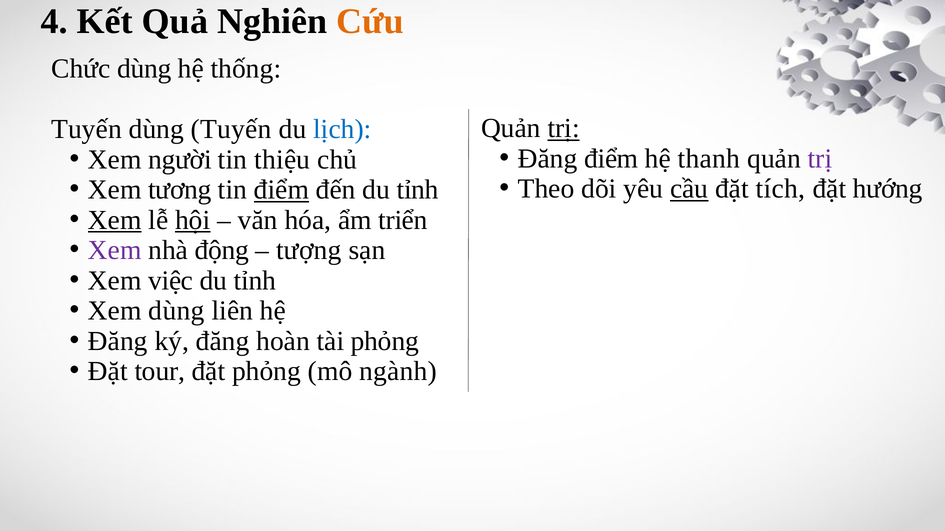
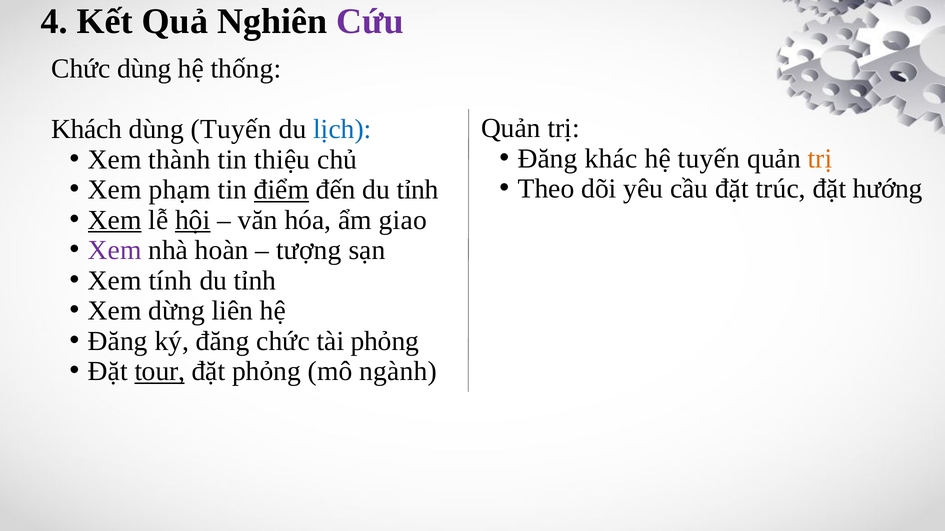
Cứu colour: orange -> purple (370, 21)
trị underline: present -> none (564, 128)
Tuyến: Tuyến -> Khách (87, 129)
Đăng điểm: điểm -> khác (611, 159)
hệ thanh: thanh -> tuyến (709, 159)
trị colour: purple -> orange (820, 159)
người: người -> thành (180, 160)
cầu underline: present -> none (689, 189)
tích: tích -> trúc (781, 189)
tương: tương -> phạm (180, 190)
triển: triển -> giao (403, 220)
động: động -> hoàn (222, 251)
việc: việc -> tính (170, 281)
Xem dùng: dùng -> dừng (177, 311)
đăng hoàn: hoàn -> chức (283, 341)
tour underline: none -> present (160, 372)
